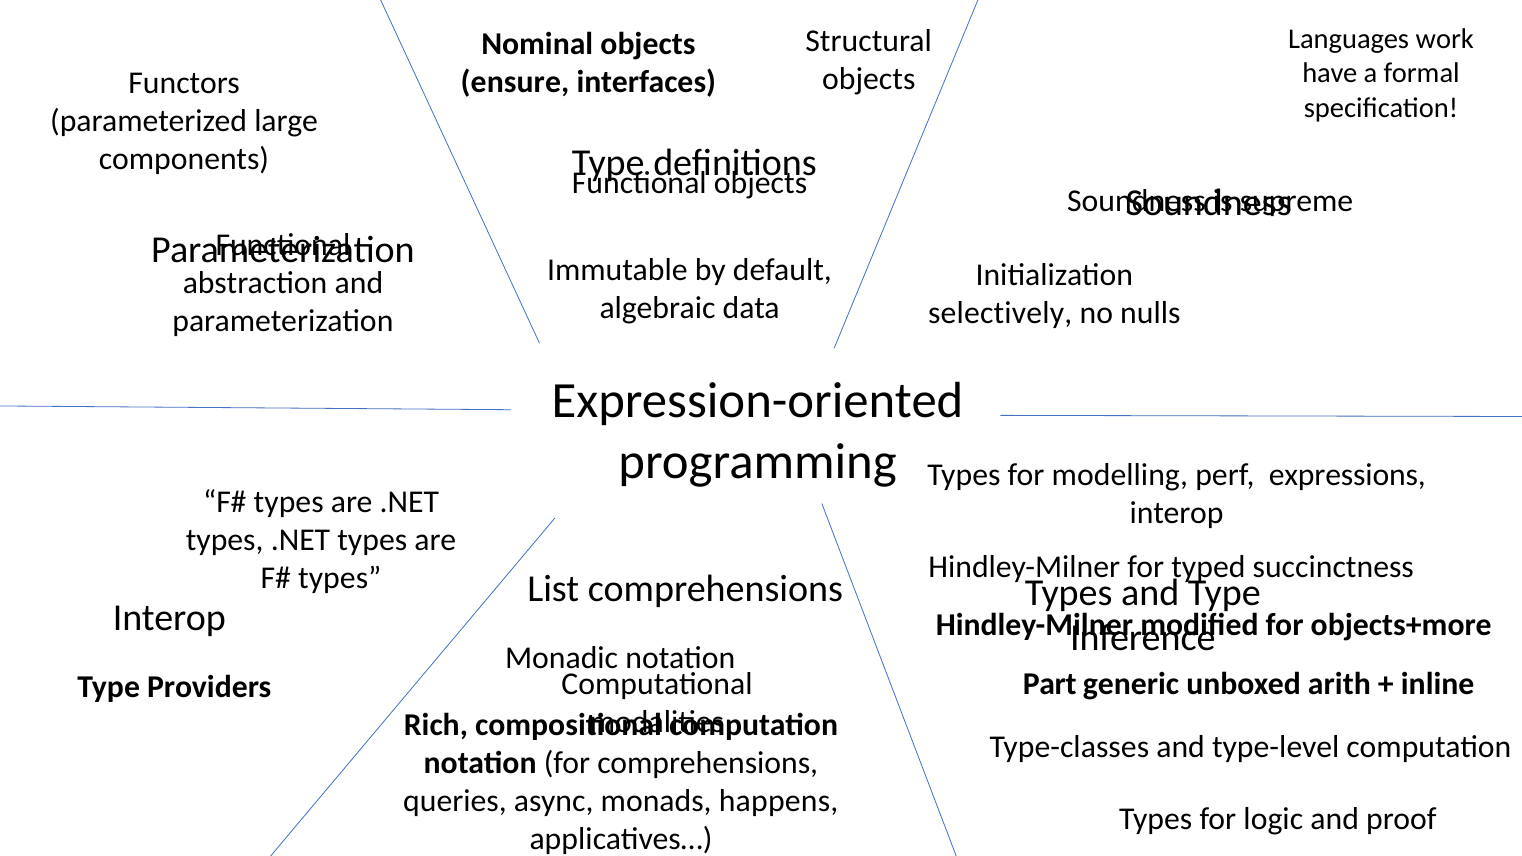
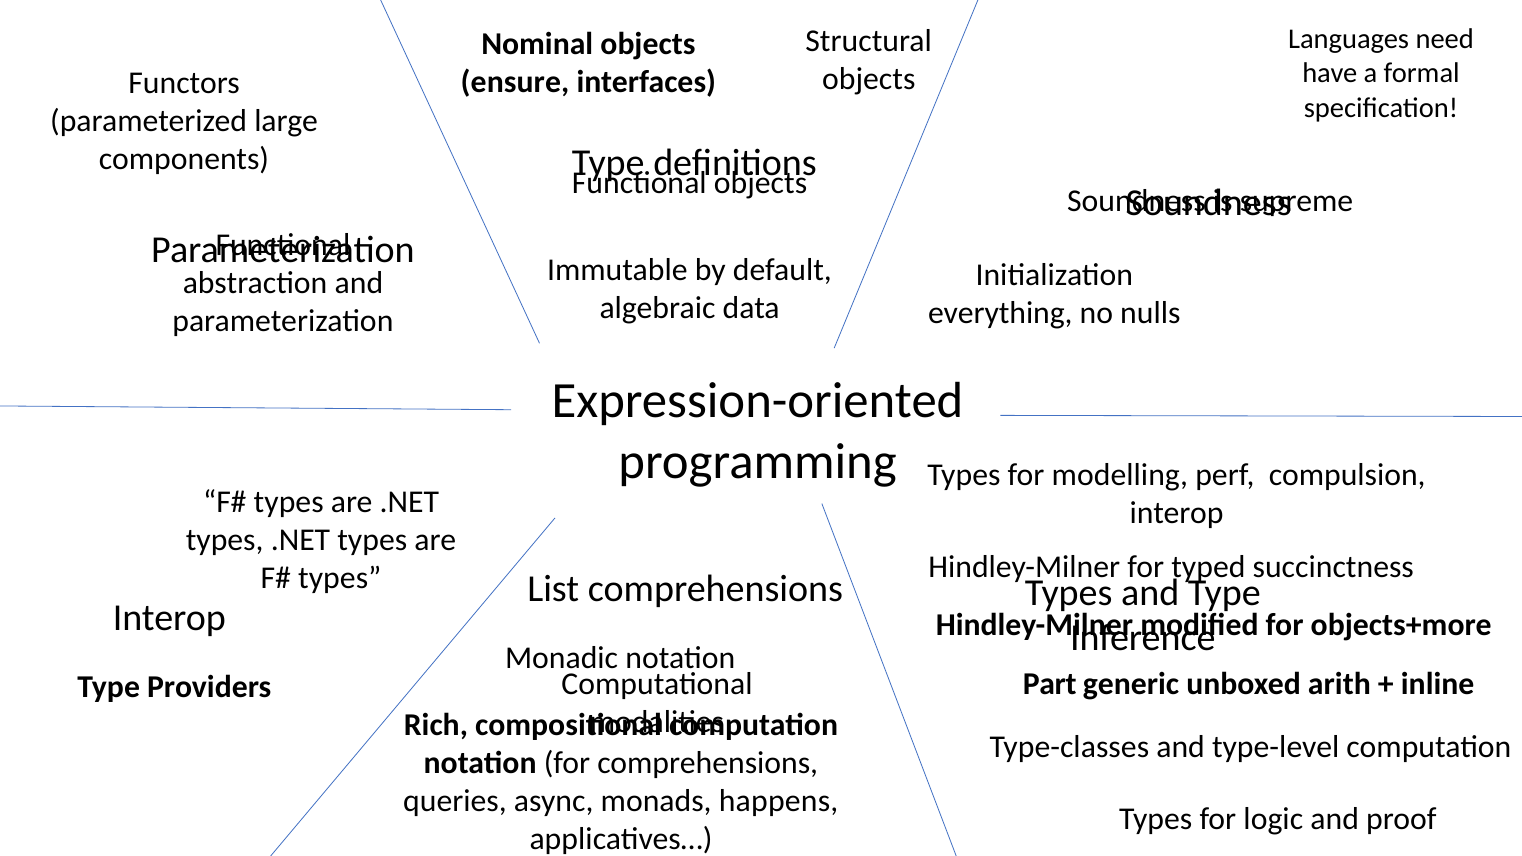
work: work -> need (1445, 39)
selectively: selectively -> everything (1000, 313)
expressions: expressions -> compulsion (1347, 475)
